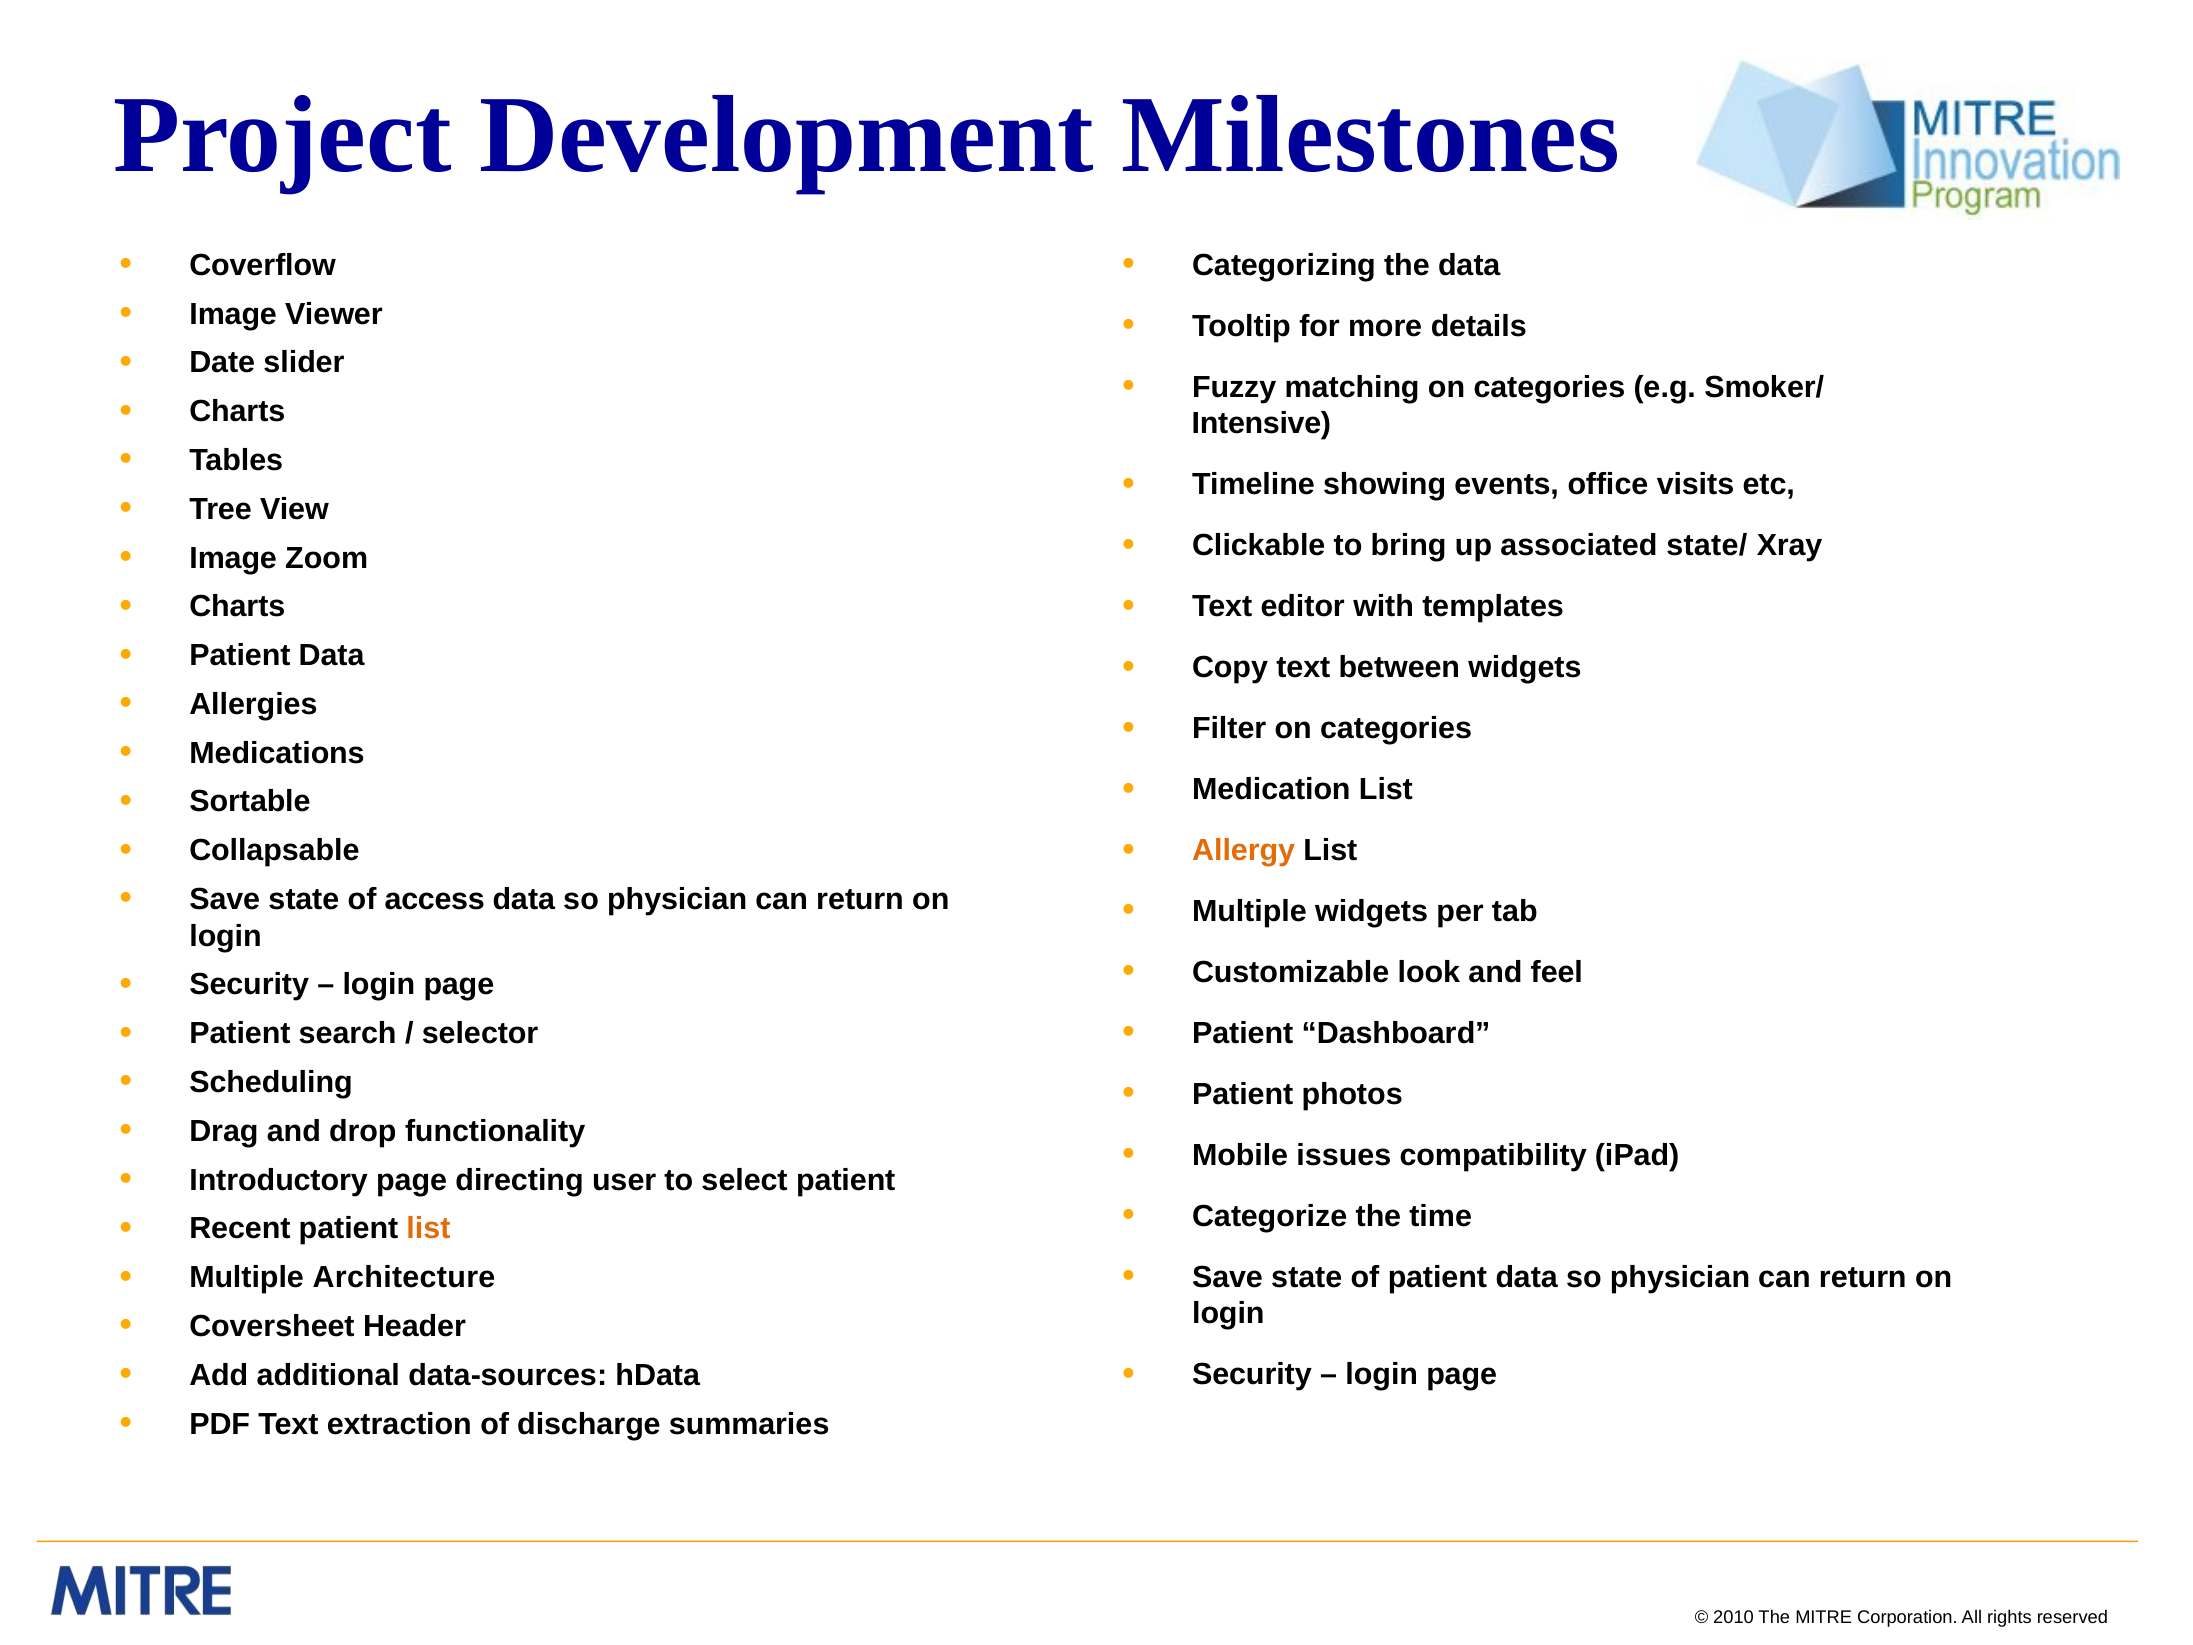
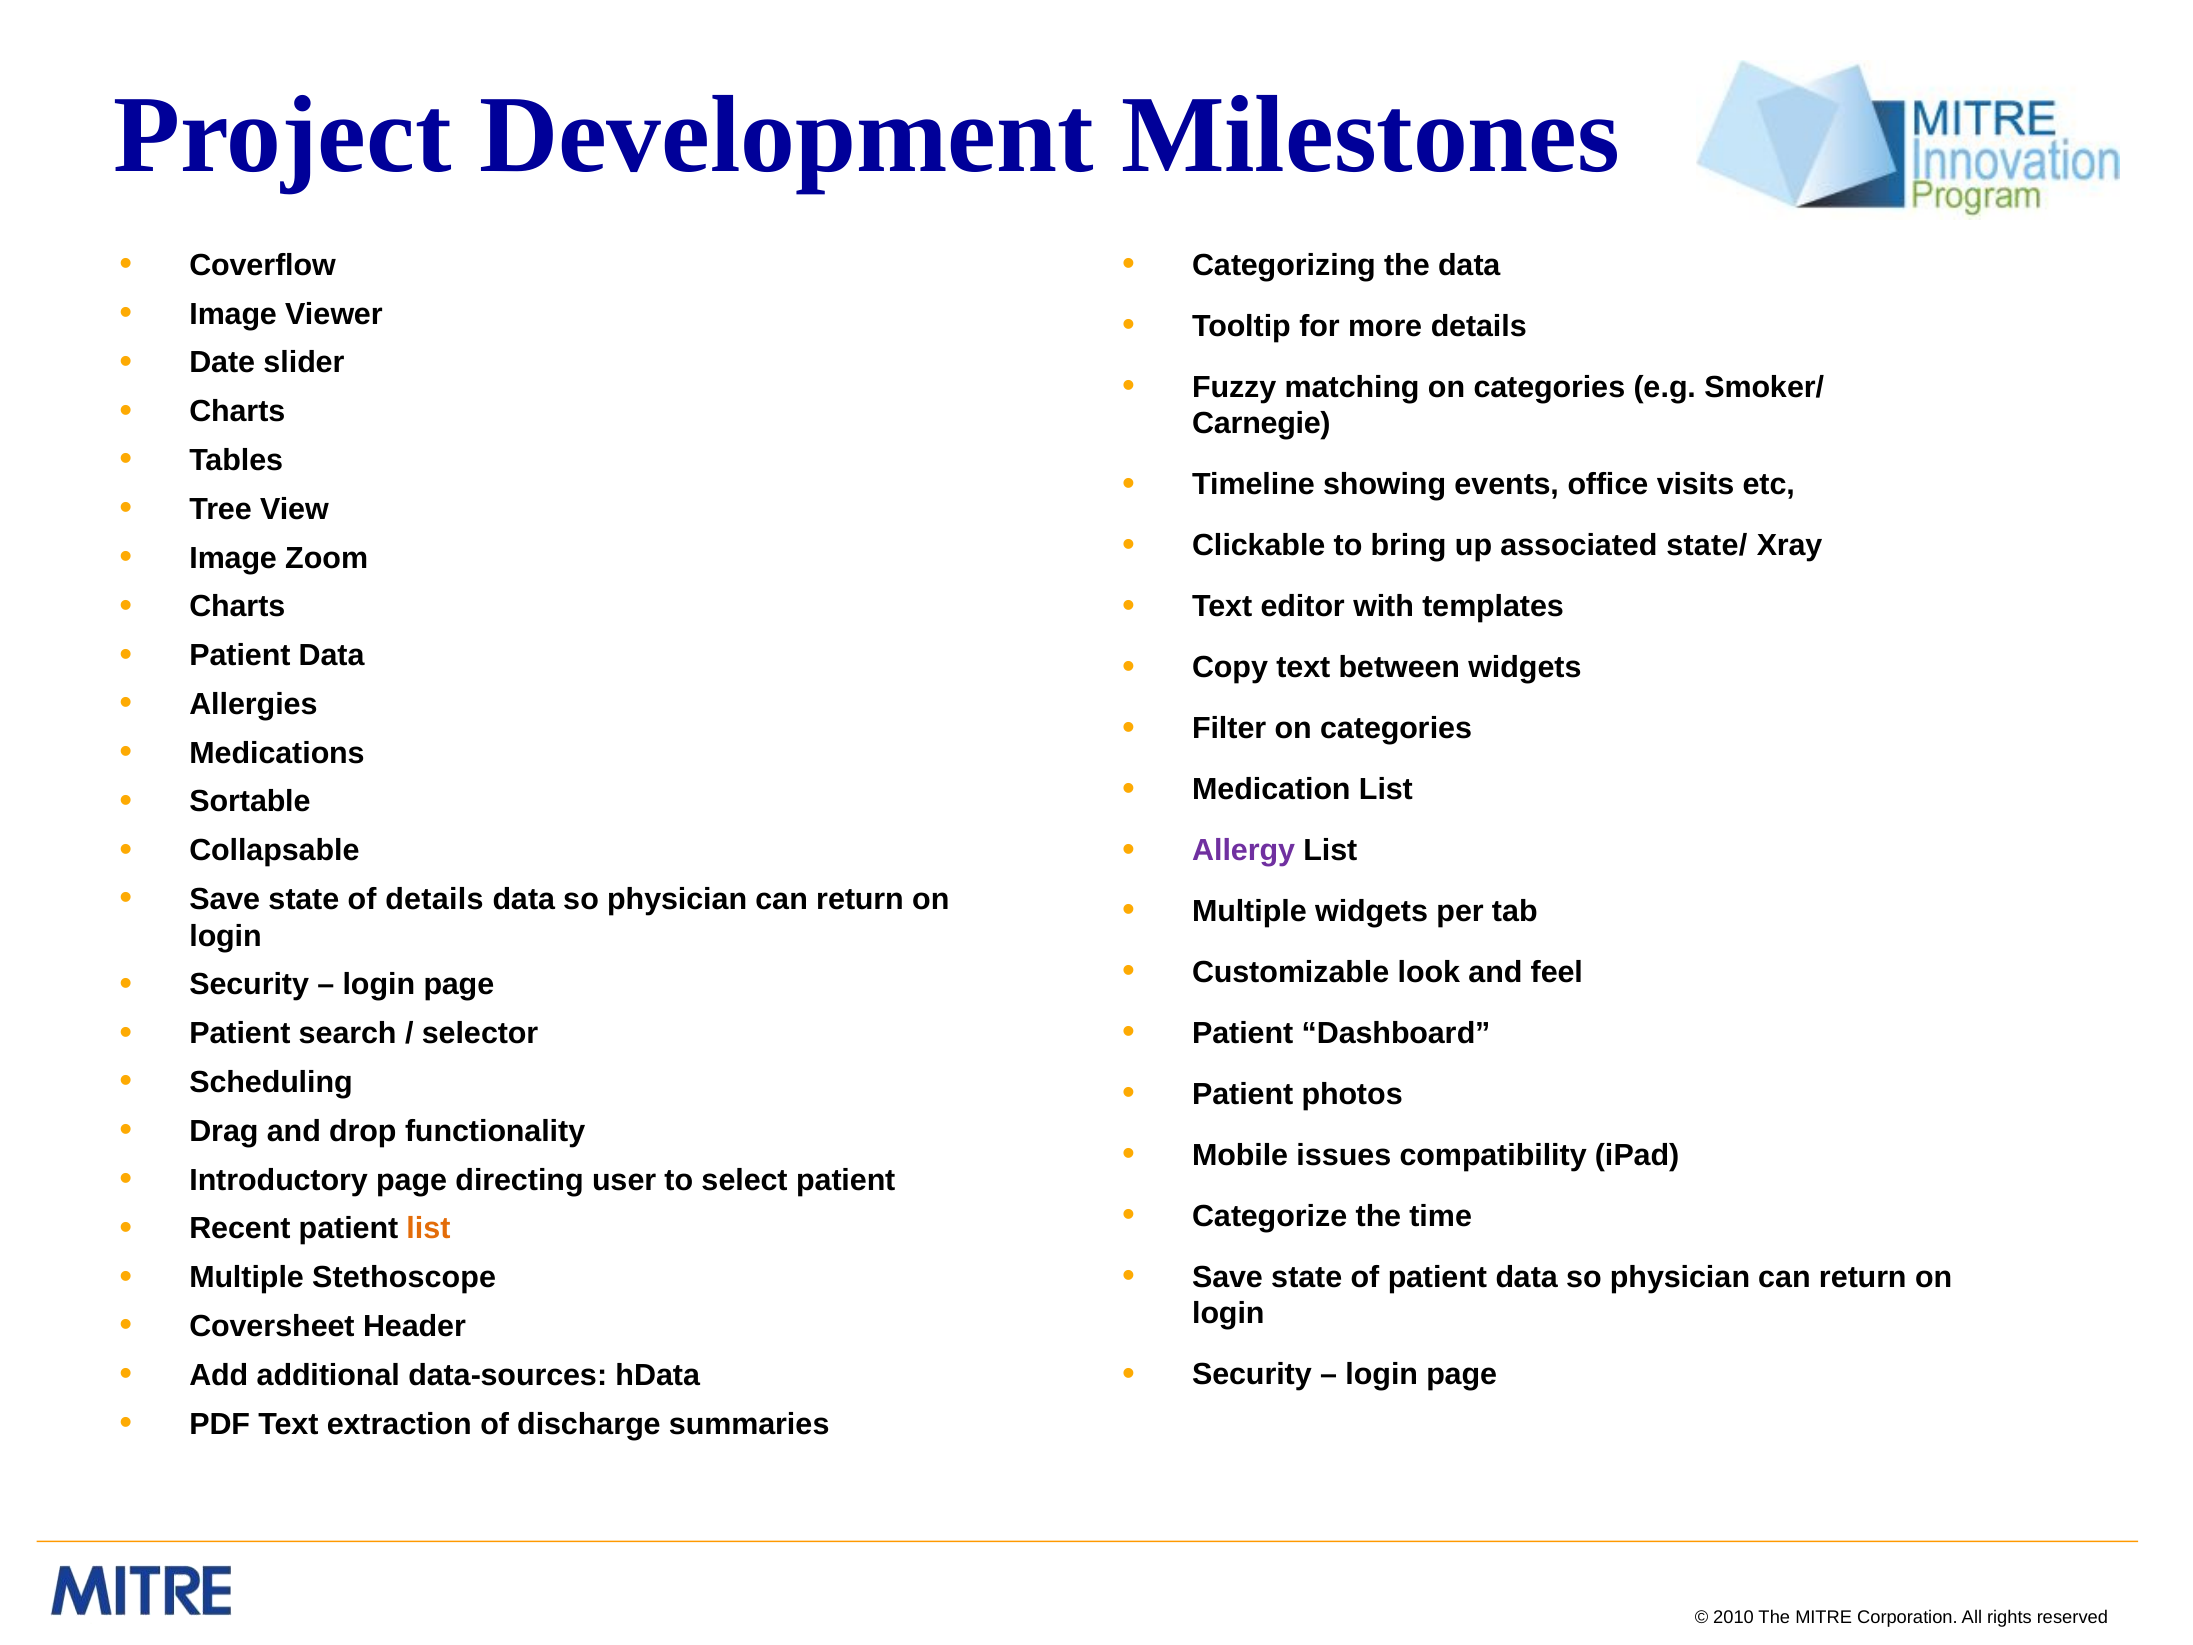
Intensive: Intensive -> Carnegie (1261, 424)
Allergy colour: orange -> purple (1244, 850)
of access: access -> details (434, 899)
Architecture: Architecture -> Stethoscope (404, 1277)
